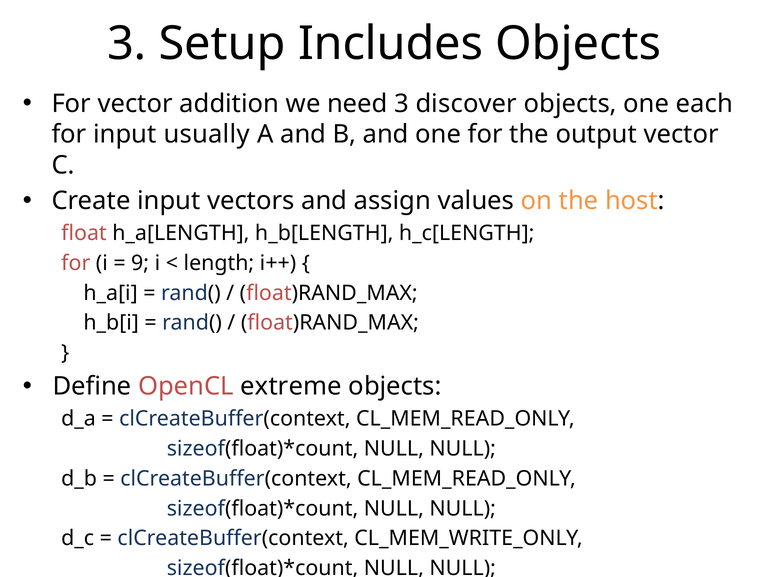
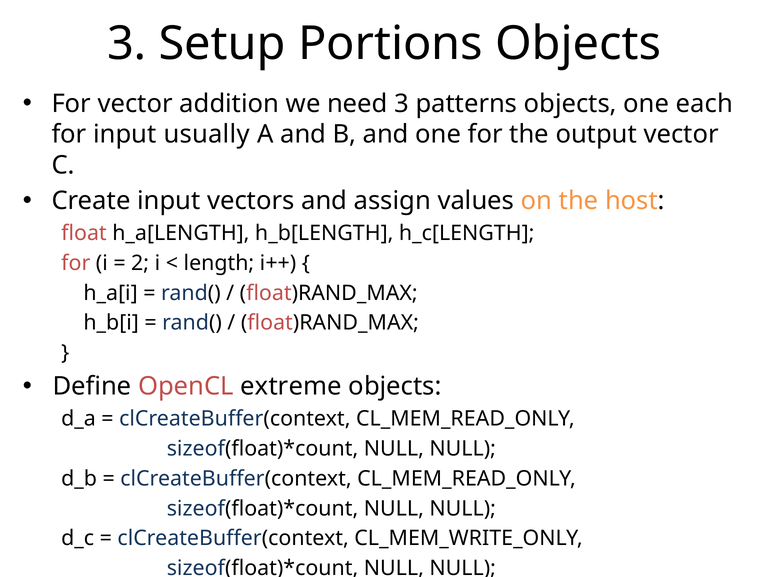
Includes: Includes -> Portions (390, 44)
discover: discover -> patterns (466, 103)
9: 9 -> 2 (140, 263)
